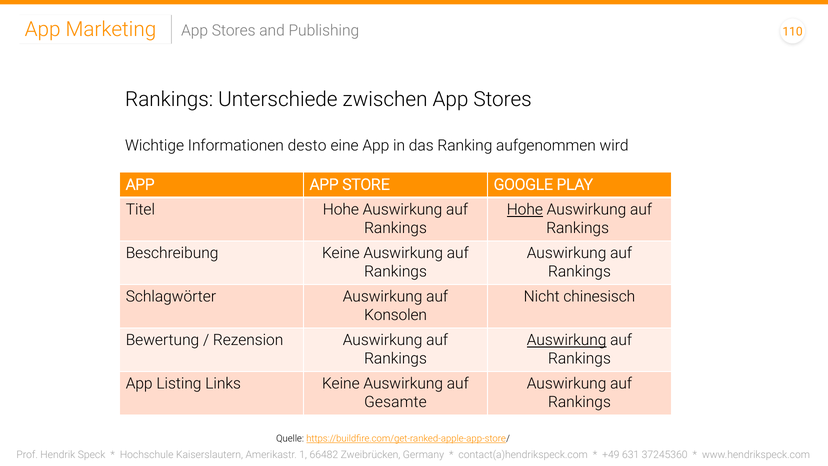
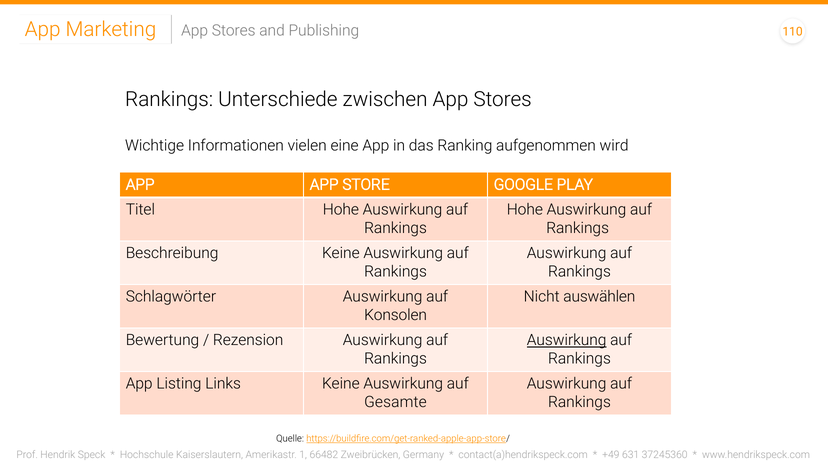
desto: desto -> vielen (307, 146)
Hohe underline: present -> none (525, 210)
chinesisch: chinesisch -> auswählen (599, 297)
